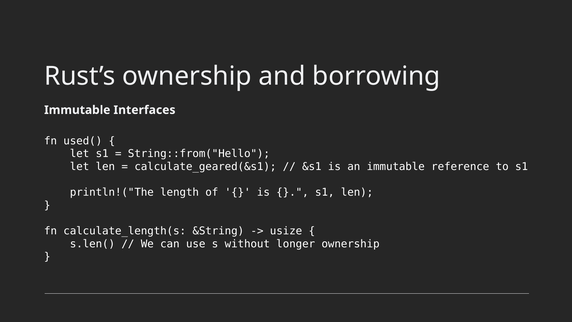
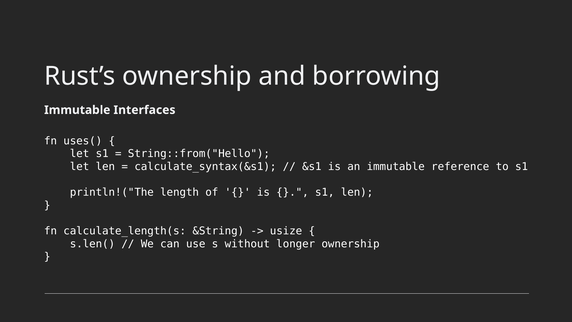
used(: used( -> uses( (83, 141)
calculate_geared(&s1: calculate_geared(&s1 -> calculate_syntax(&s1 (205, 166)
